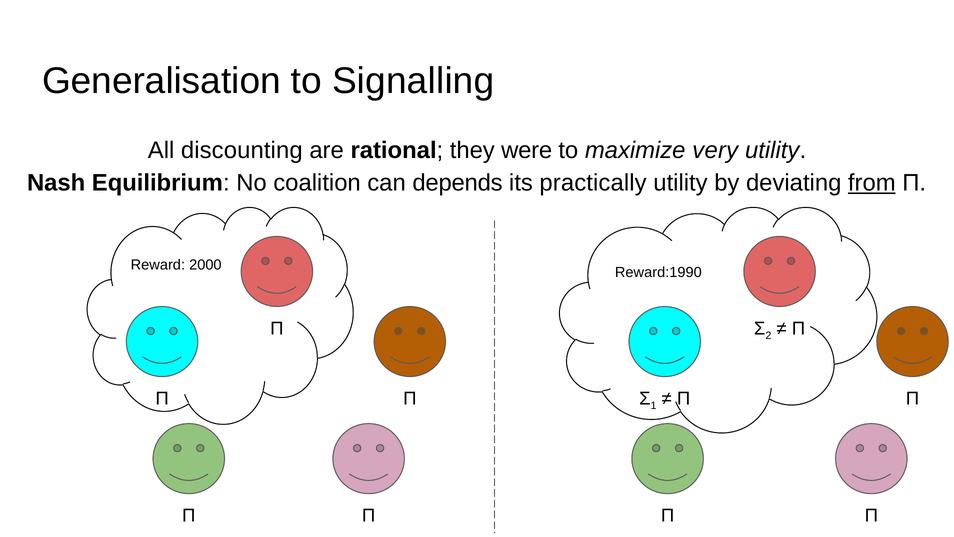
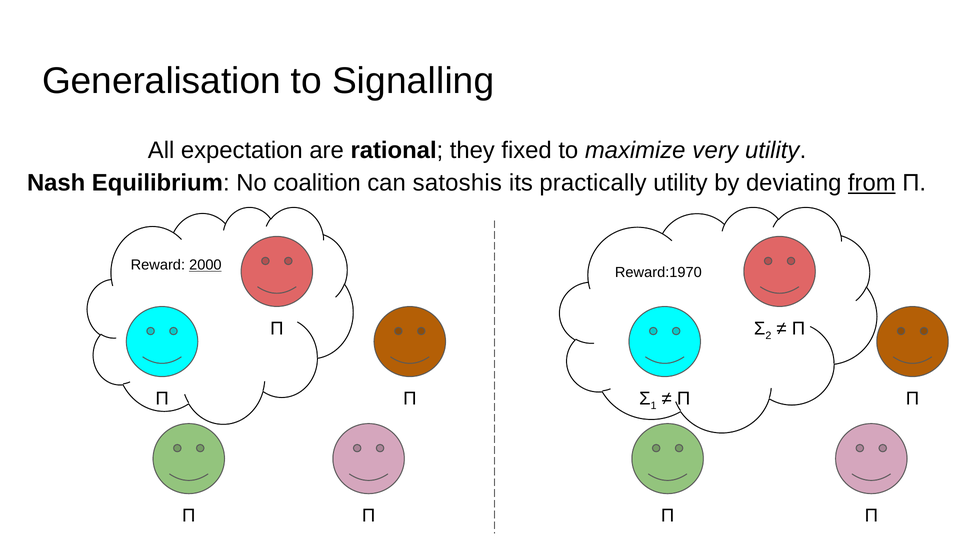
discounting: discounting -> expectation (242, 150)
were: were -> fixed (527, 150)
depends: depends -> satoshis (457, 183)
2000 underline: none -> present (205, 265)
Reward:1990: Reward:1990 -> Reward:1970 (658, 272)
